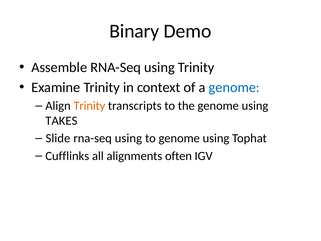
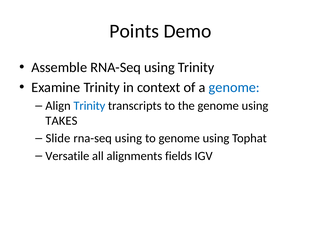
Binary: Binary -> Points (134, 31)
Trinity colour: orange -> blue (89, 106)
Cufflinks: Cufflinks -> Versatile (67, 156)
often: often -> fields (178, 156)
